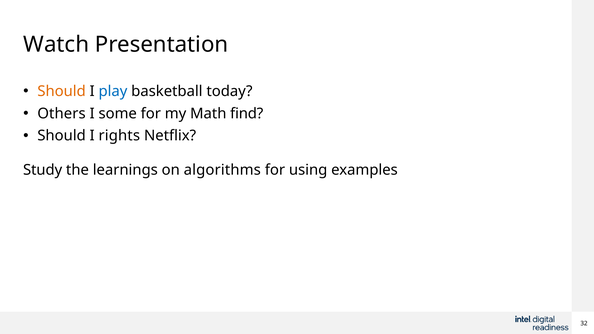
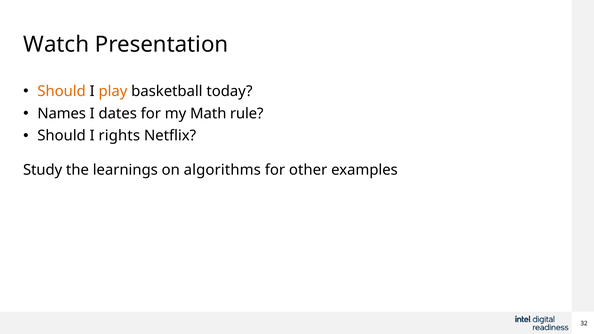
play colour: blue -> orange (113, 91)
Others: Others -> Names (62, 114)
some: some -> dates (118, 114)
find: find -> rule (247, 114)
using: using -> other (308, 170)
